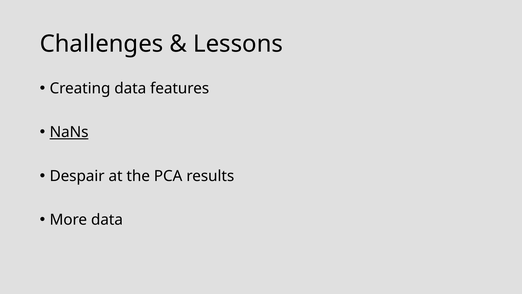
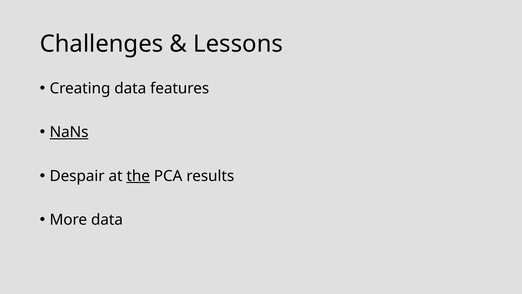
the underline: none -> present (138, 176)
